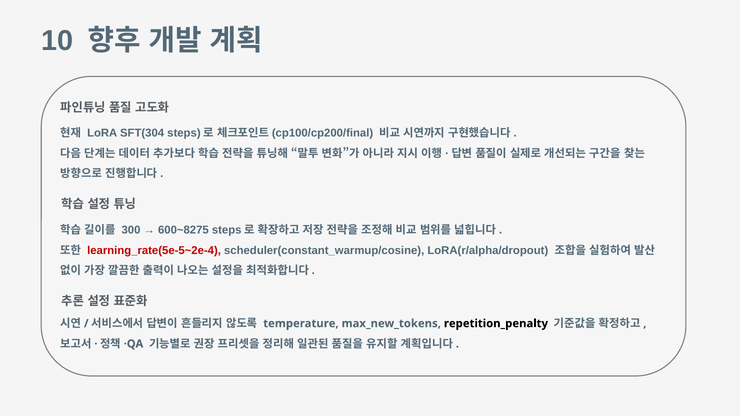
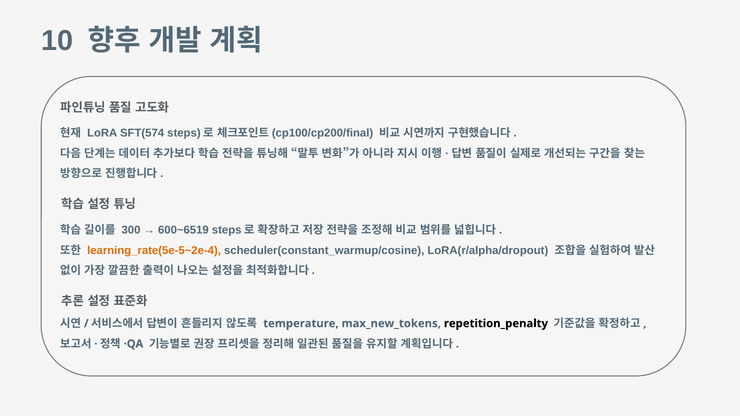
SFT(304: SFT(304 -> SFT(574 (142, 133)
600~8275: 600~8275 -> 600~6519 (183, 230)
learning_rate(5e-5~2e-4 colour: red -> orange (154, 251)
